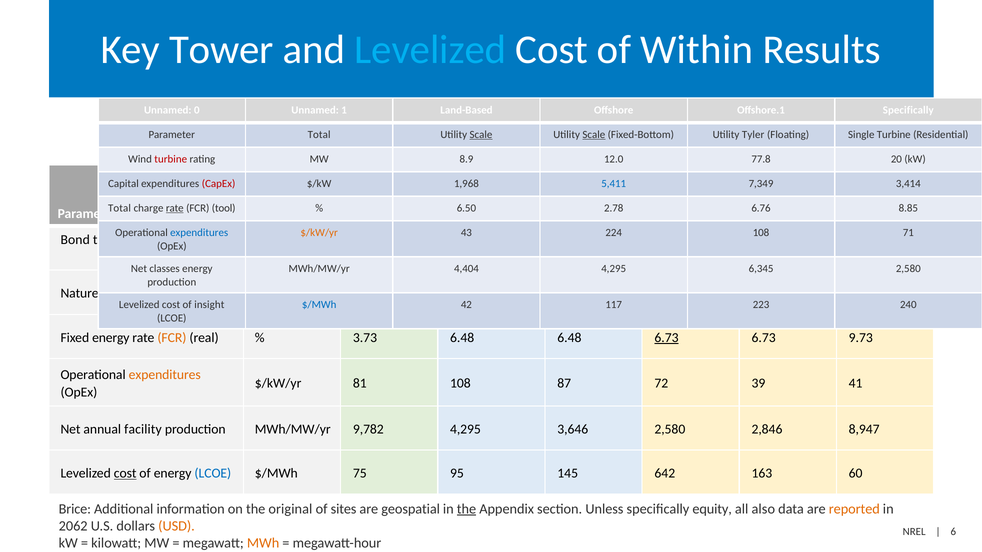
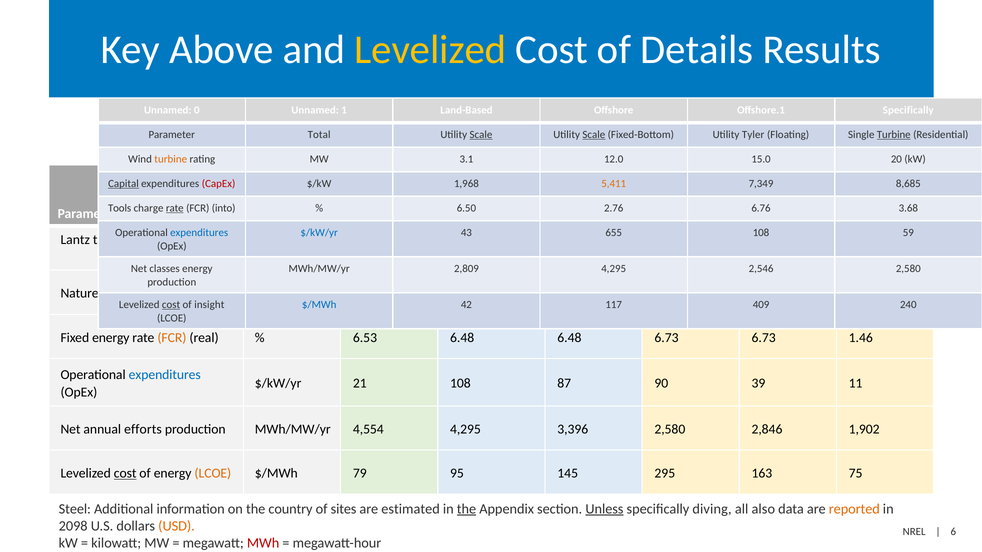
Tower: Tower -> Above (221, 50)
Levelized colour: light blue -> yellow (430, 50)
Within: Within -> Details (697, 50)
Turbine underline: none -> present (894, 135)
turbine colour: red -> orange (171, 159)
8.9: 8.9 -> 3.1 (466, 159)
77.8: 77.8 -> 15.0 (761, 159)
Capital underline: none -> present (123, 184)
5,411 colour: blue -> orange (614, 184)
3,414: 3,414 -> 8,685 (908, 184)
Total: Total -> Tools (120, 208)
tool: tool -> into (224, 208)
2.78: 2.78 -> 2.76 (614, 208)
8.85: 8.85 -> 3.68 (908, 208)
$/kW/yr colour: orange -> blue (319, 233)
224: 224 -> 655 (614, 233)
71: 71 -> 59 (908, 233)
Bond: Bond -> Lantz (75, 240)
4,404: 4,404 -> 2,809 (466, 269)
6,345: 6,345 -> 2,546 (761, 269)
cost underline: none -> present (171, 305)
223: 223 -> 409 (761, 305)
3.73: 3.73 -> 6.53 (365, 338)
6.73 underline: present -> none (667, 338)
9.73: 9.73 -> 1.46 (861, 338)
expenditures colour: orange -> blue (165, 375)
81: 81 -> 21 (360, 384)
72: 72 -> 90 (661, 384)
39 41: 41 -> 11 (856, 384)
facility: facility -> efforts (143, 429)
9,782: 9,782 -> 4,554 (368, 429)
3,646: 3,646 -> 3,396 (573, 429)
8,947: 8,947 -> 1,902 (864, 429)
LCOE colour: blue -> orange (213, 474)
75: 75 -> 79 (360, 474)
642: 642 -> 295 (665, 474)
60: 60 -> 75 (856, 474)
Brice: Brice -> Steel (75, 509)
original: original -> country (291, 509)
geospatial: geospatial -> estimated (411, 509)
Unless underline: none -> present (604, 509)
equity: equity -> diving (712, 509)
2062: 2062 -> 2098 (73, 526)
MWh colour: orange -> red (263, 544)
